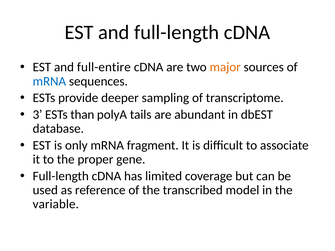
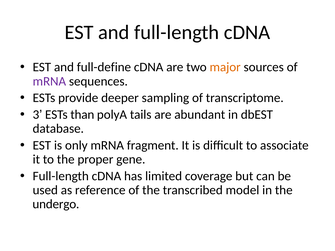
full-entire: full-entire -> full-define (104, 67)
mRNA colour: blue -> purple (49, 81)
variable: variable -> undergo (56, 204)
